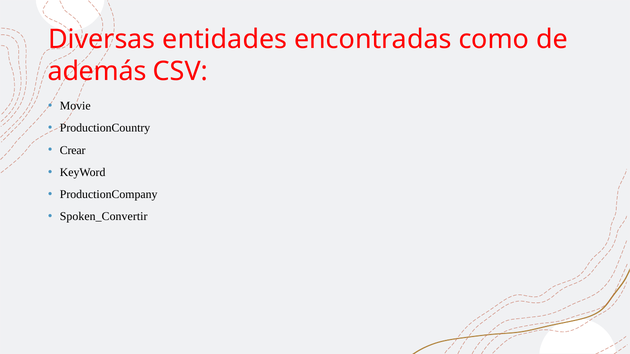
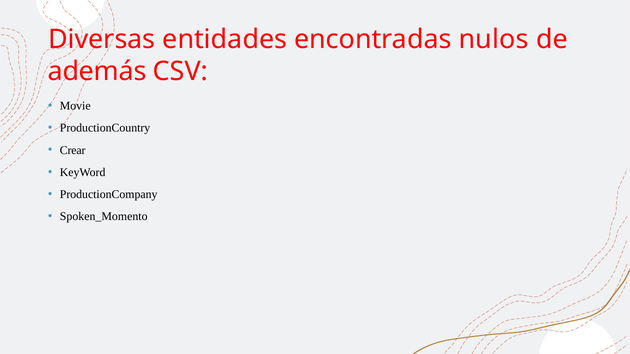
como: como -> nulos (494, 39)
Spoken_Convertir: Spoken_Convertir -> Spoken_Momento (104, 217)
